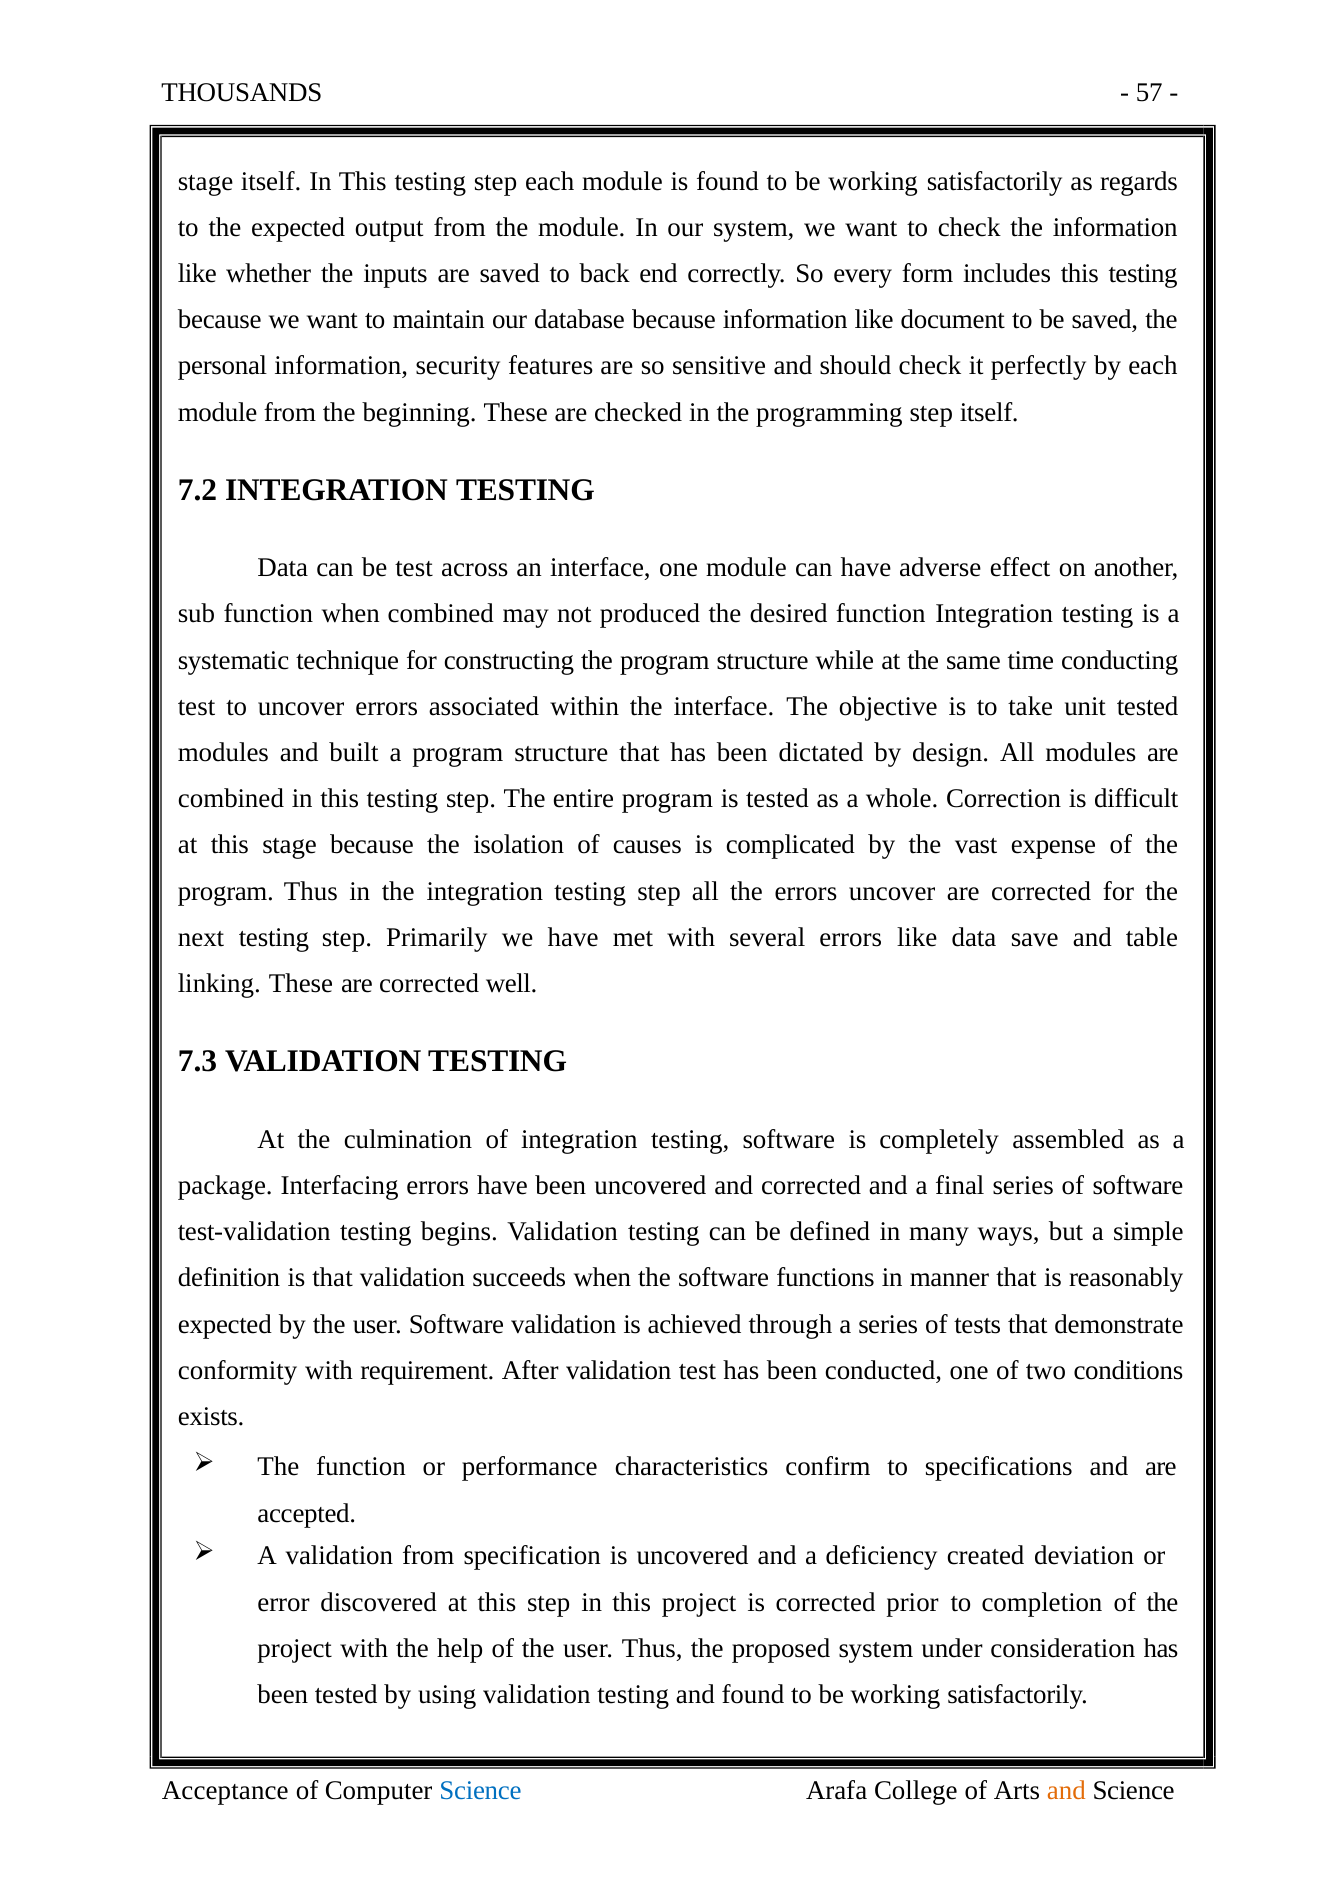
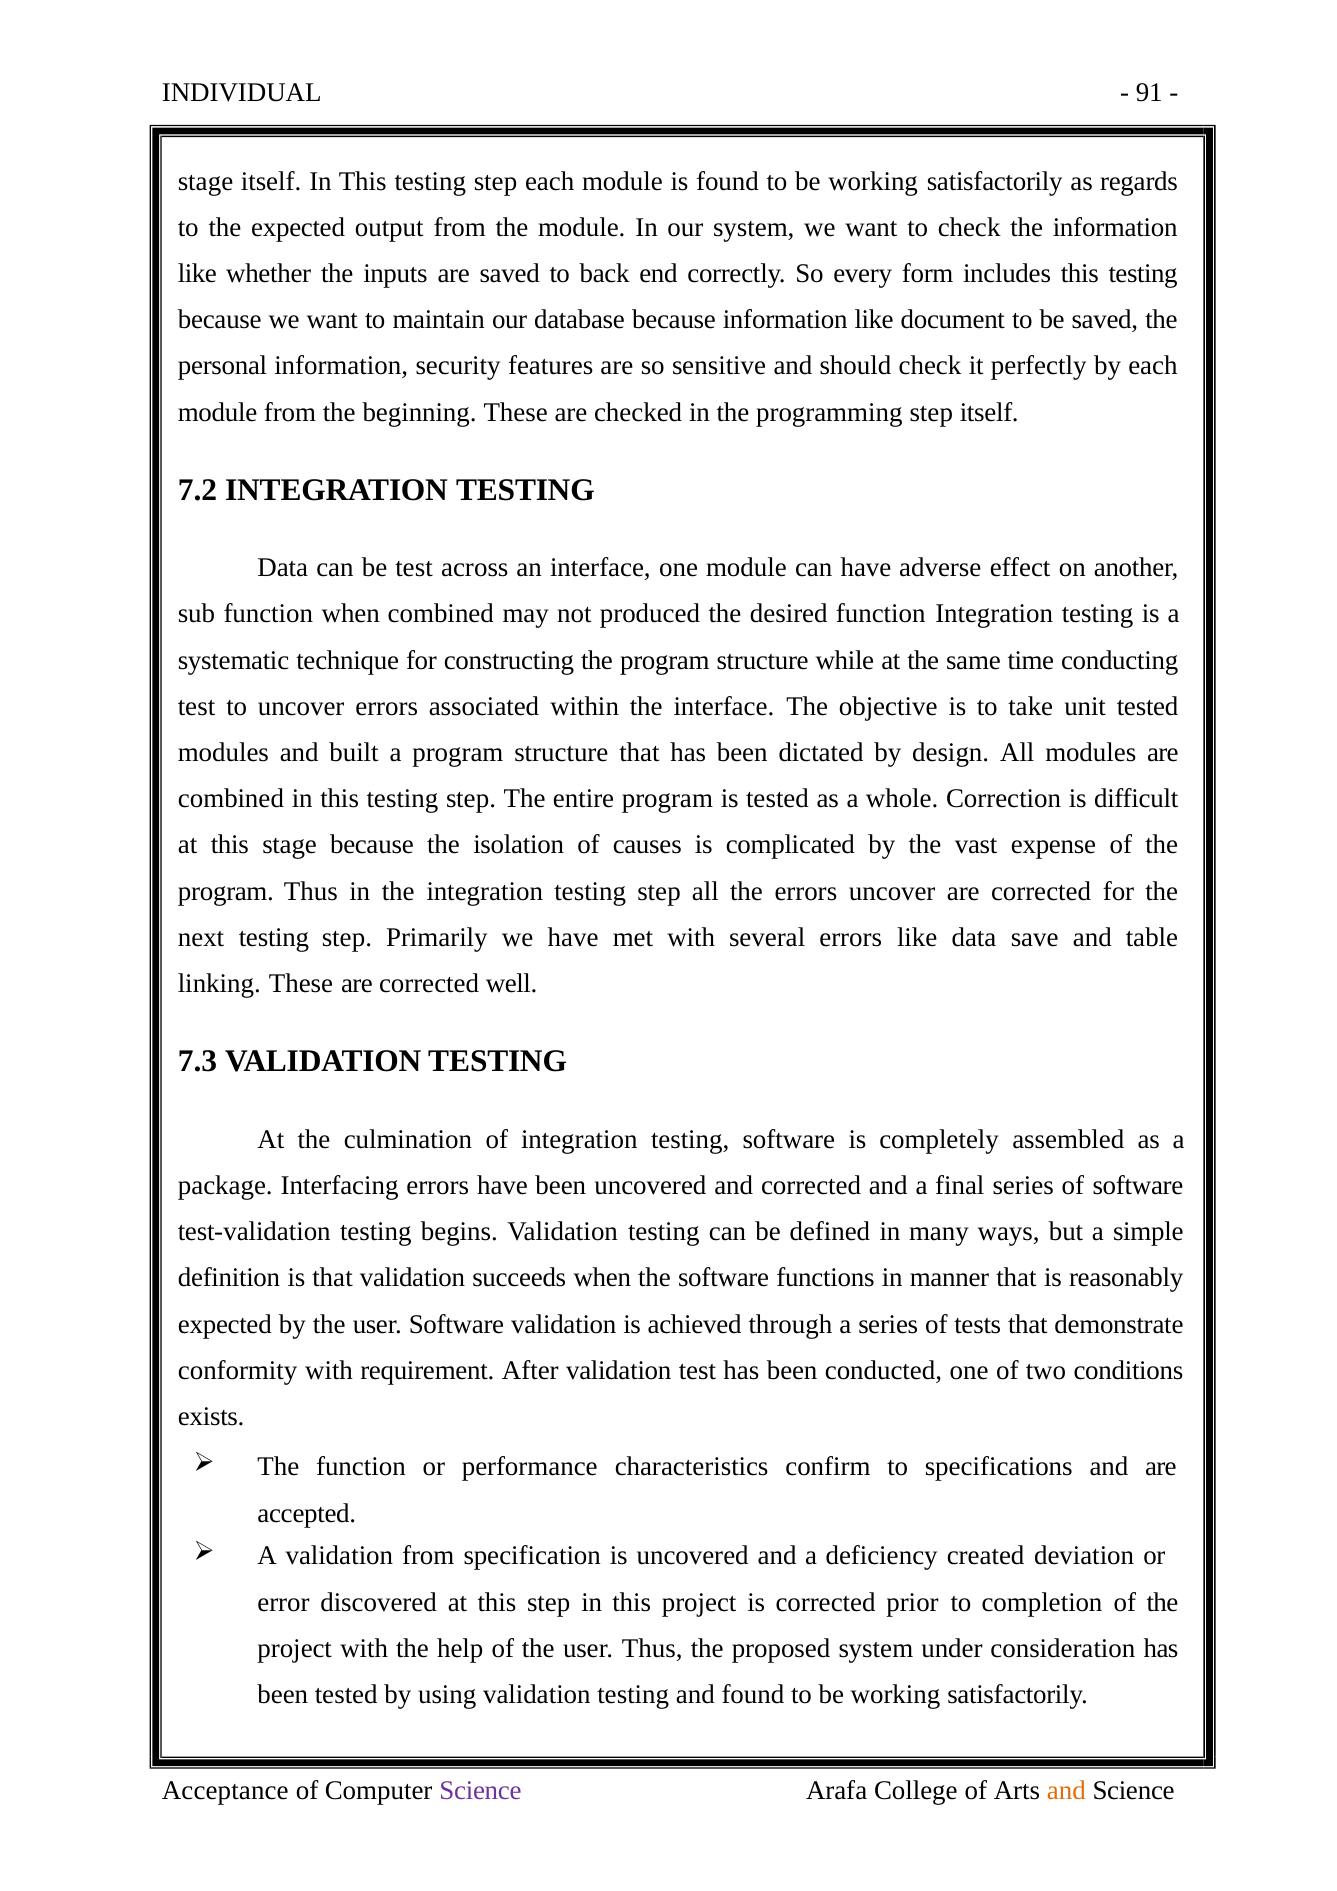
THOUSANDS: THOUSANDS -> INDIVIDUAL (242, 93)
57: 57 -> 91 (1149, 93)
Science colour: blue -> purple (480, 1792)
